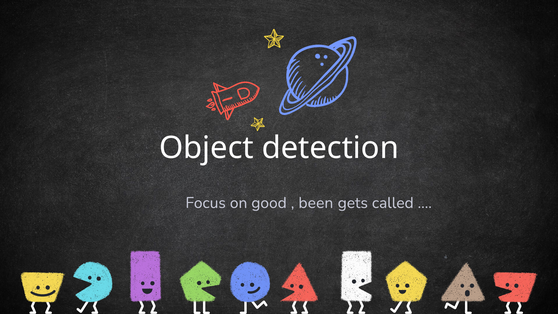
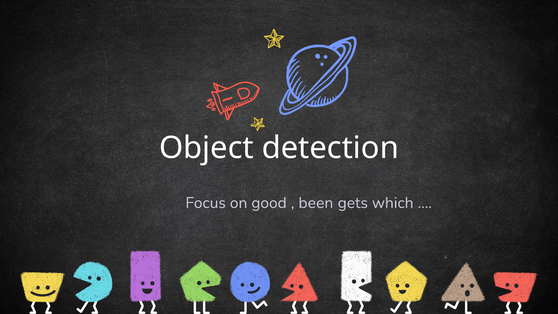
called: called -> which (393, 203)
